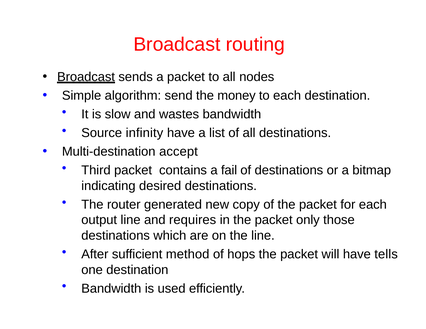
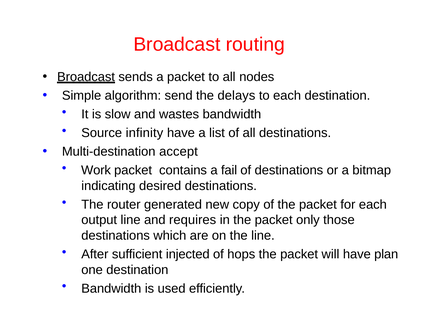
money: money -> delays (236, 96)
Third: Third -> Work (96, 170)
method: method -> injected (188, 254)
tells: tells -> plan (386, 254)
